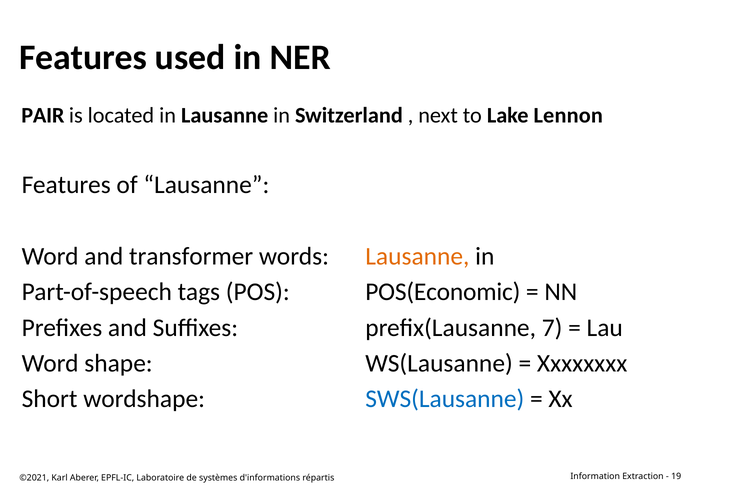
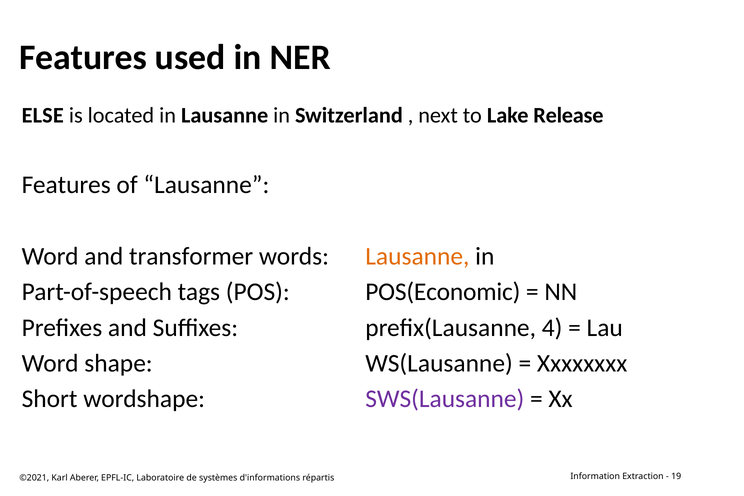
PAIR: PAIR -> ELSE (43, 116)
Lennon: Lennon -> Release (568, 116)
7: 7 -> 4 (552, 328)
SWS(Lausanne colour: blue -> purple (445, 399)
